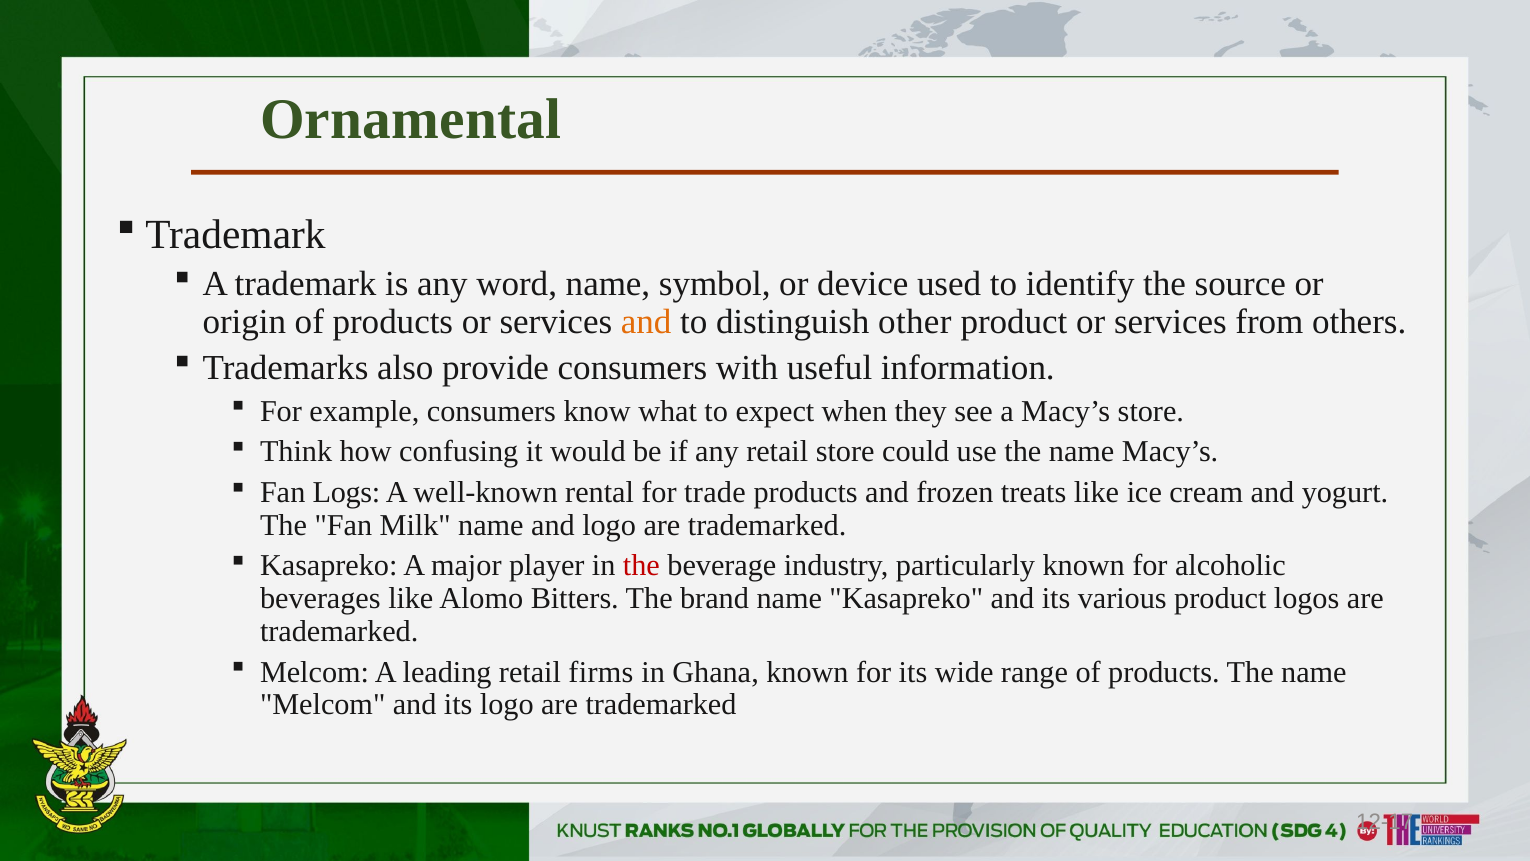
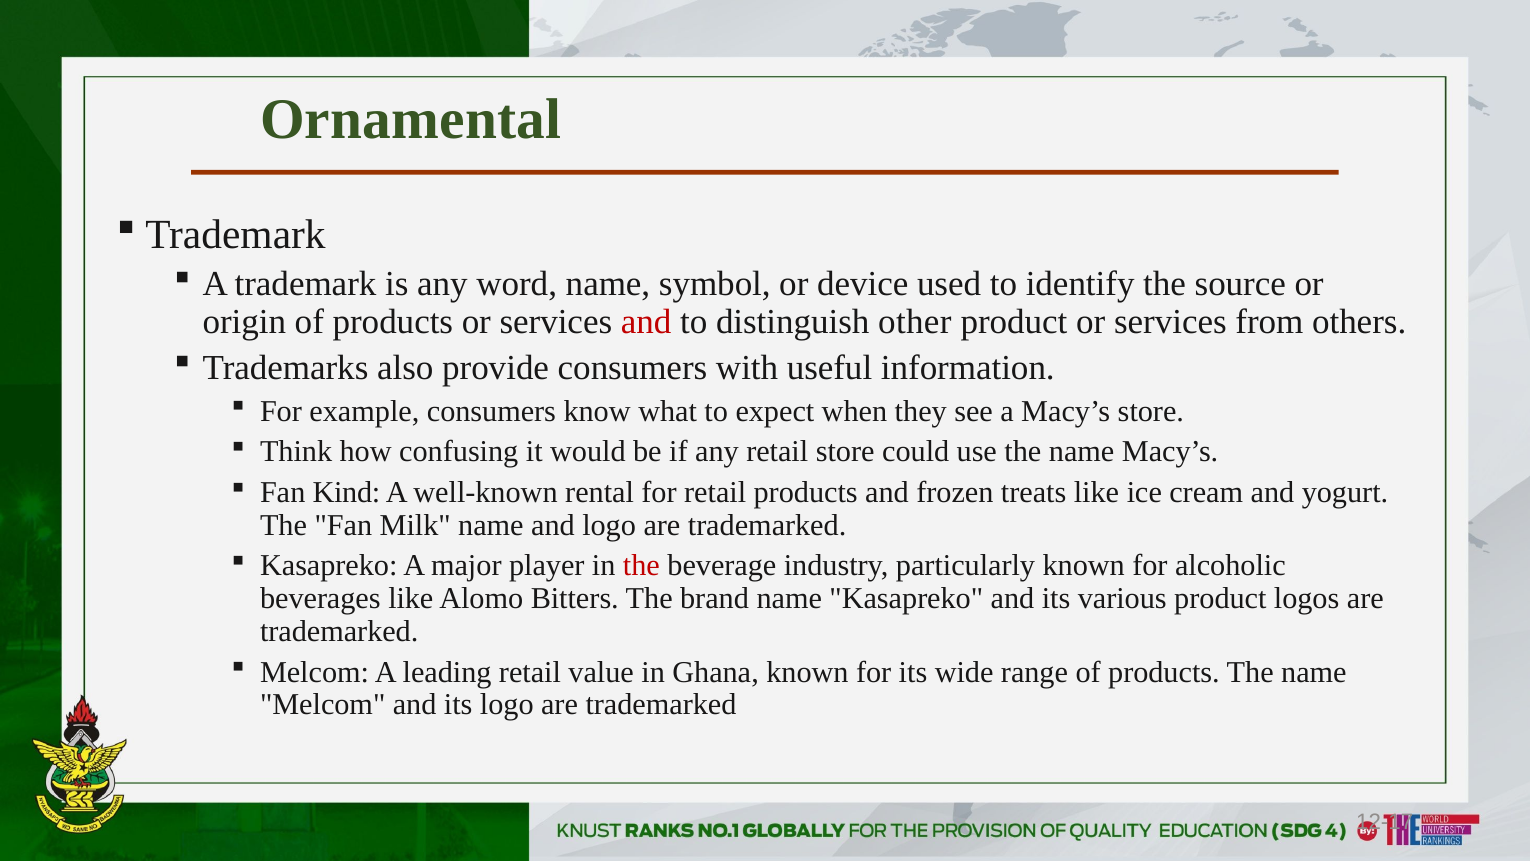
and colour: orange -> red (646, 322)
Logs: Logs -> Kind (346, 492)
for trade: trade -> retail (715, 492)
firms: firms -> value (601, 672)
